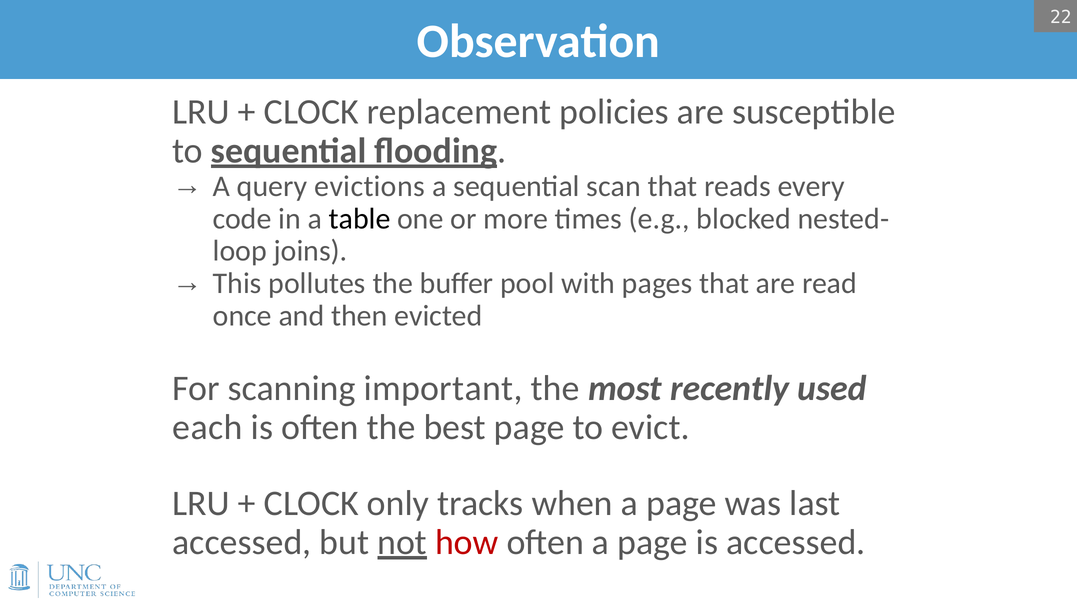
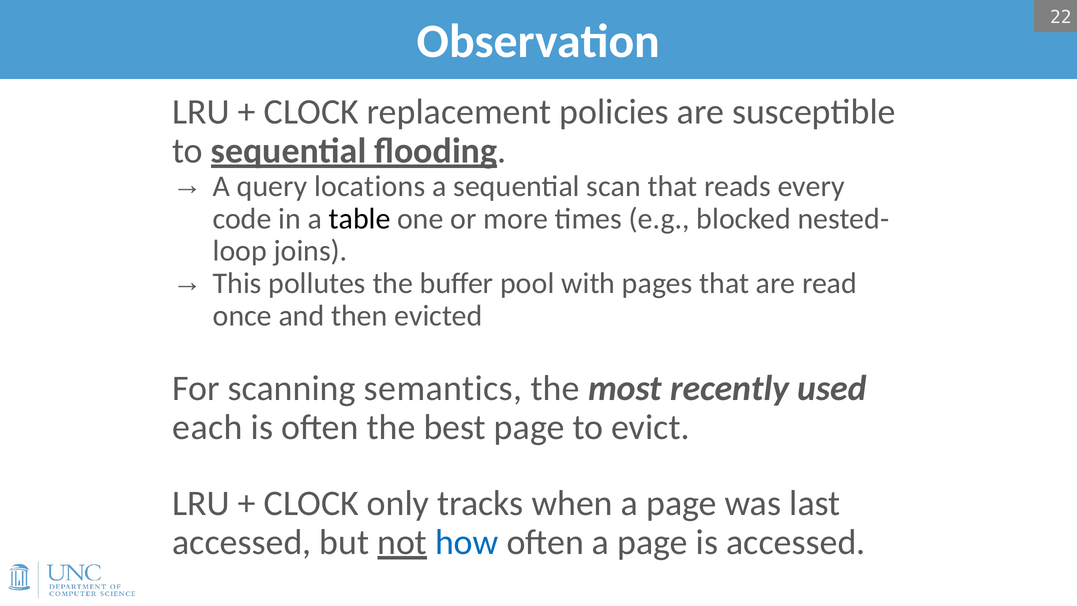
evictions: evictions -> locations (370, 186)
important: important -> semantics (443, 389)
how colour: red -> blue (467, 542)
